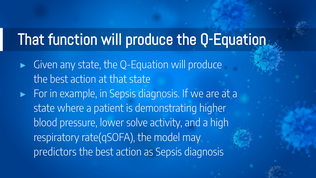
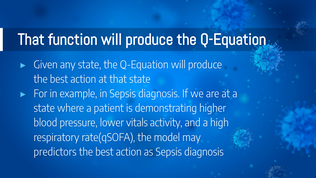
solve: solve -> vitals (137, 123)
